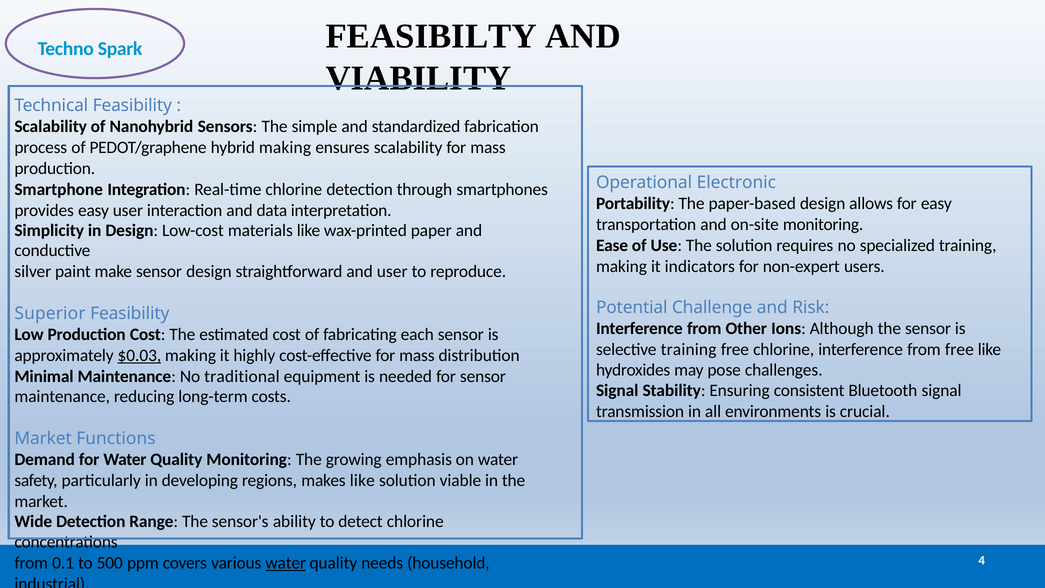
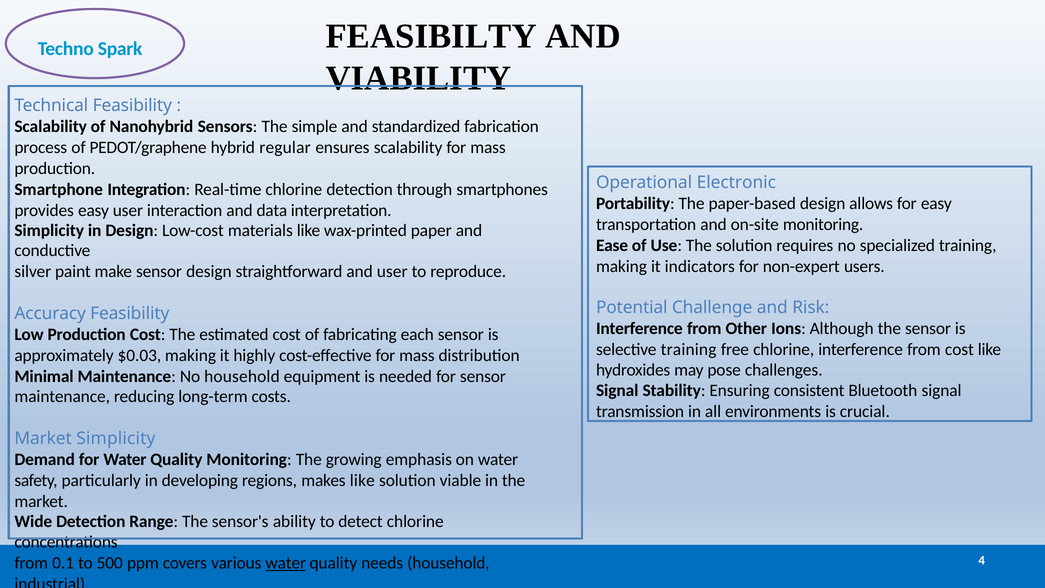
hybrid making: making -> regular (285, 148)
Superior: Superior -> Accuracy (50, 313)
from free: free -> cost (959, 349)
$0.03 underline: present -> none (139, 355)
No traditional: traditional -> household (242, 376)
Market Functions: Functions -> Simplicity (116, 438)
